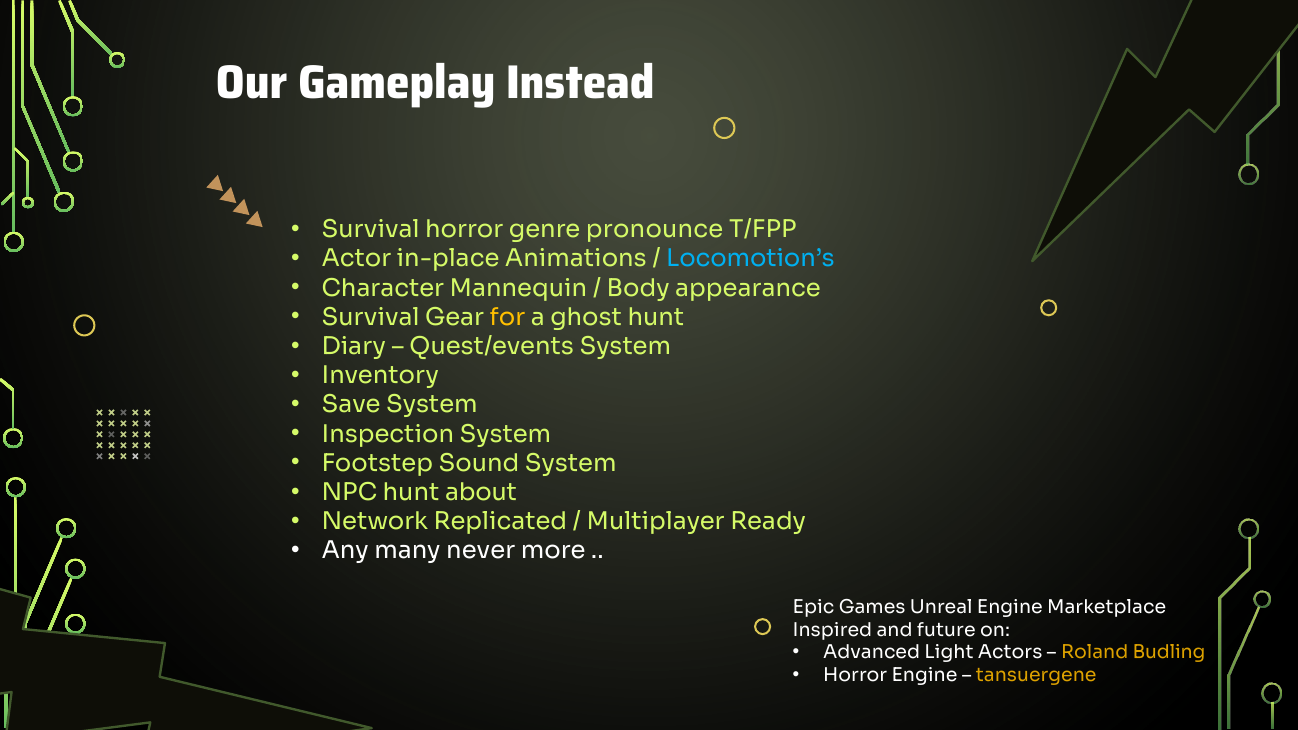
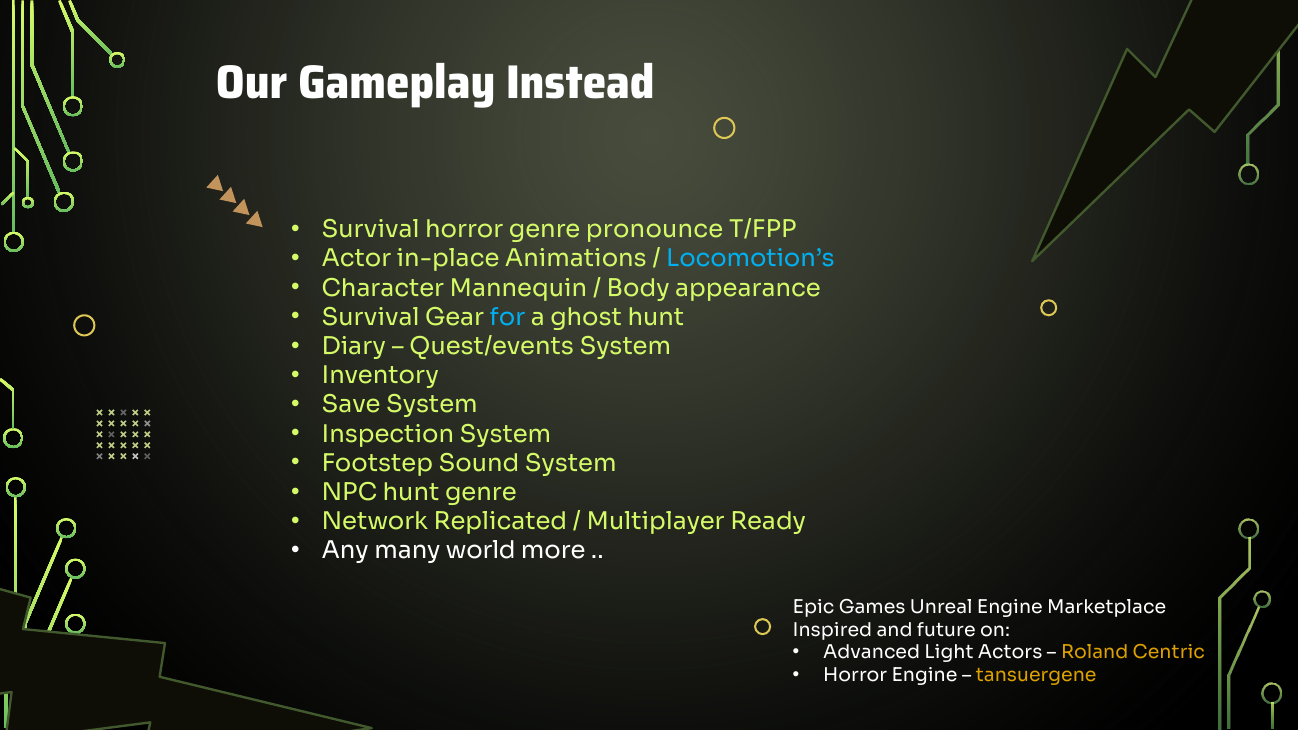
for colour: yellow -> light blue (507, 317)
hunt about: about -> genre (481, 492)
never: never -> world (481, 551)
Budling: Budling -> Centric (1169, 653)
